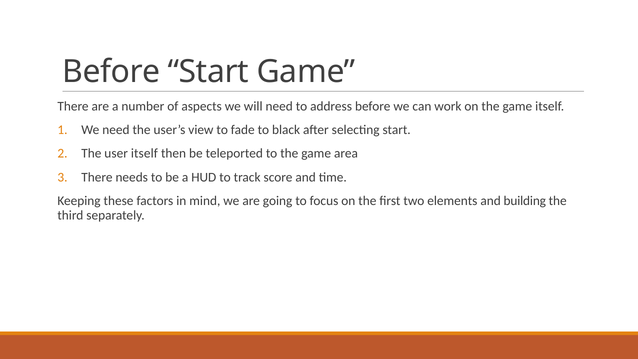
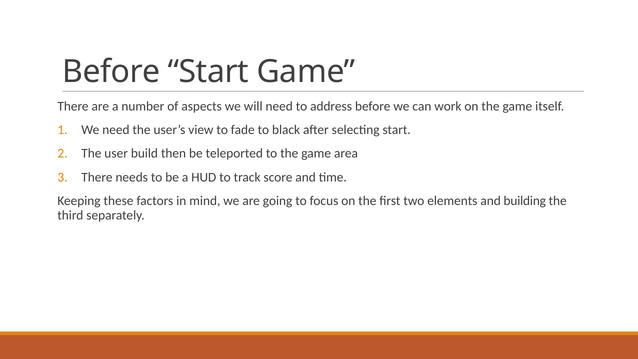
user itself: itself -> build (144, 153)
